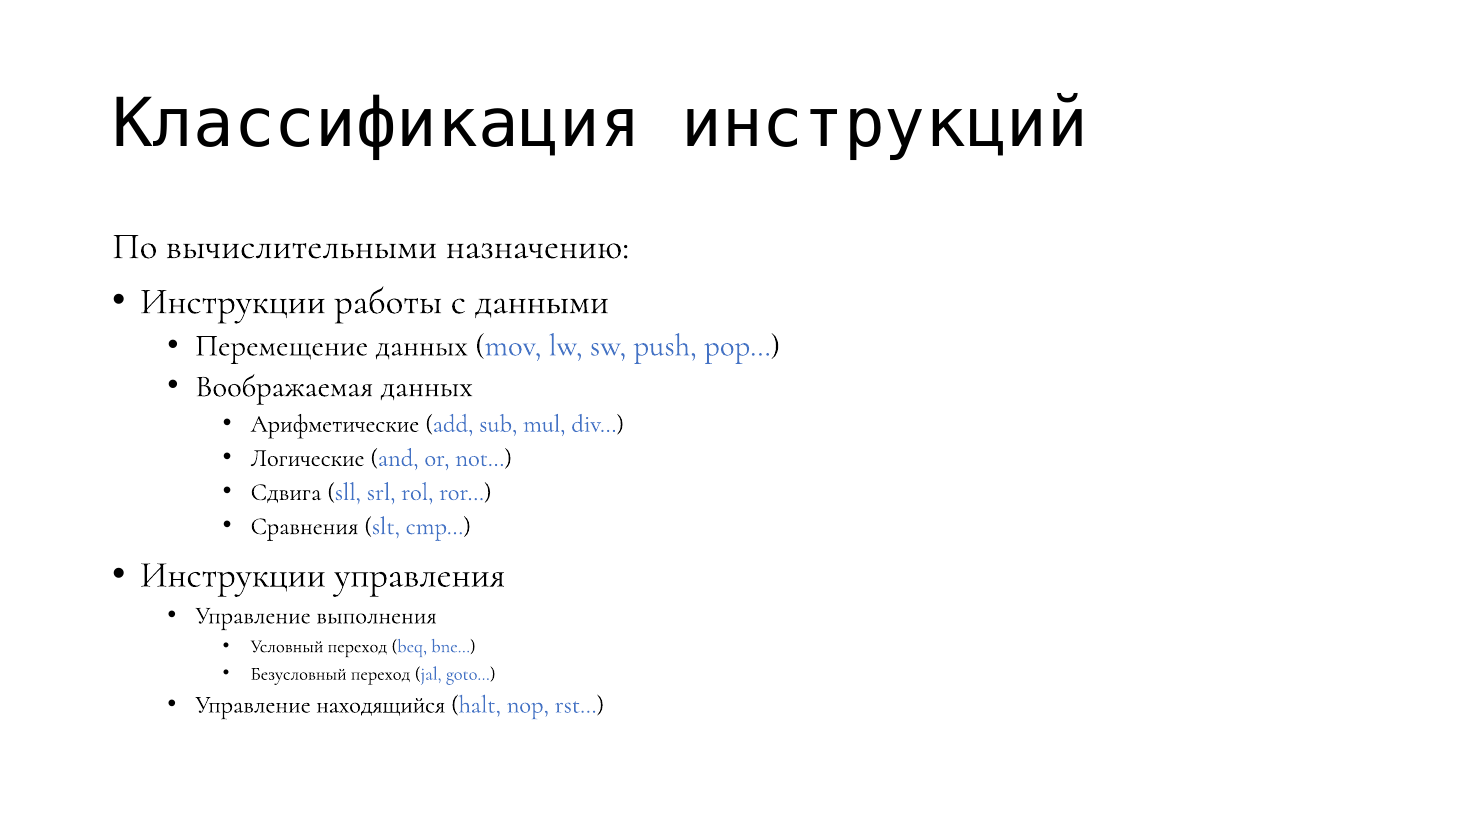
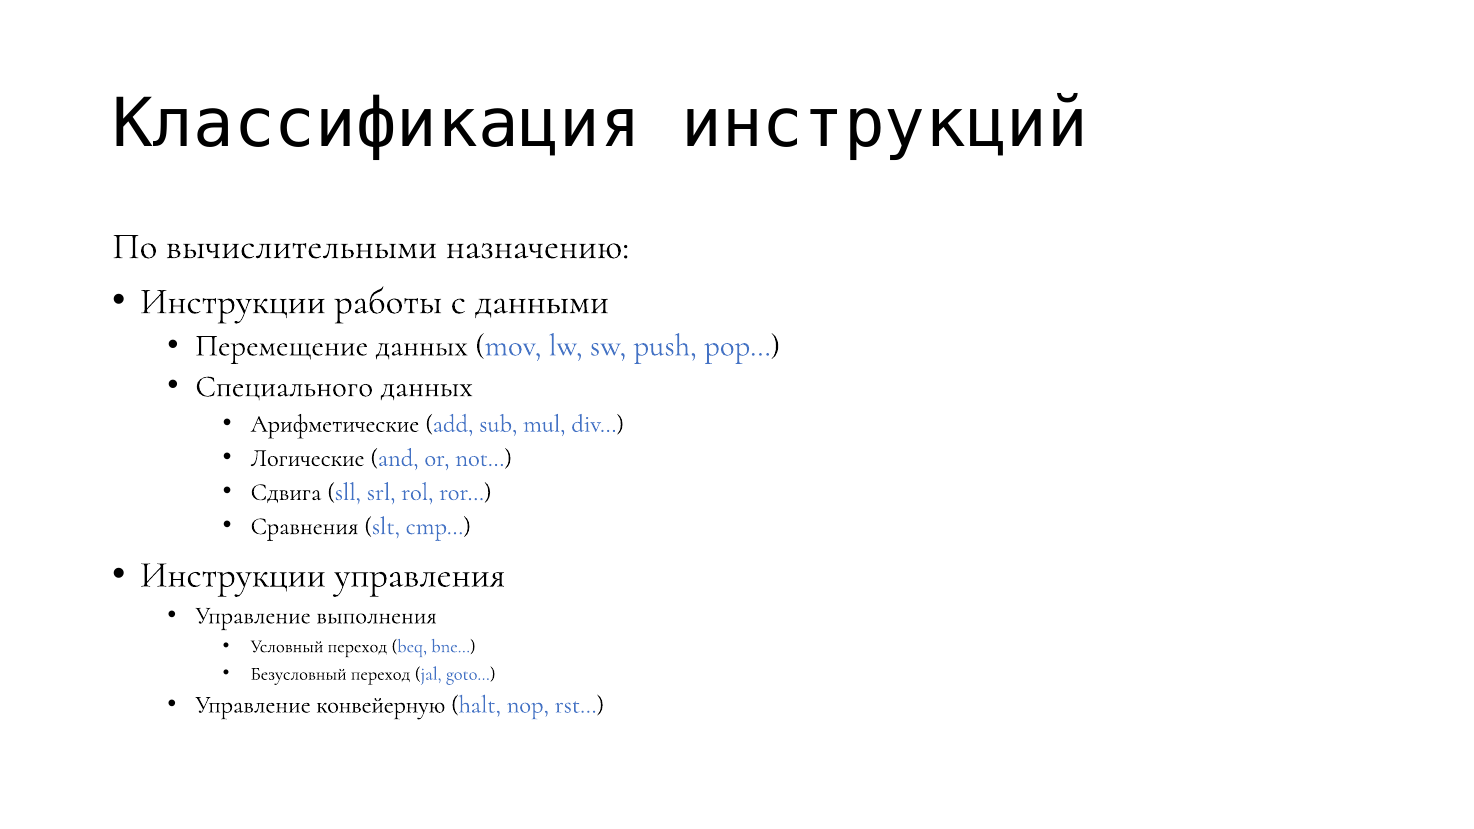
Воображаемая: Воображаемая -> Специального (284, 386)
находящийся: находящийся -> конвейерную (381, 705)
